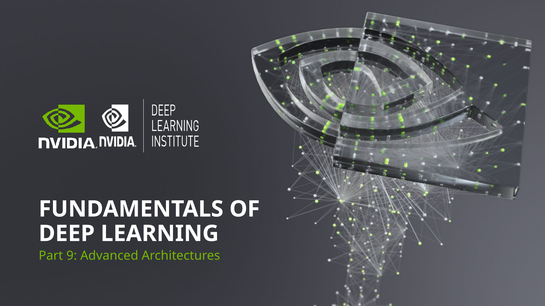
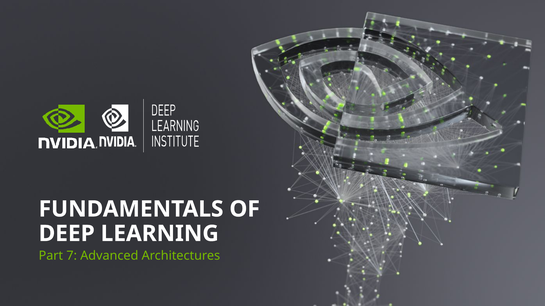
9: 9 -> 7 (72, 256)
